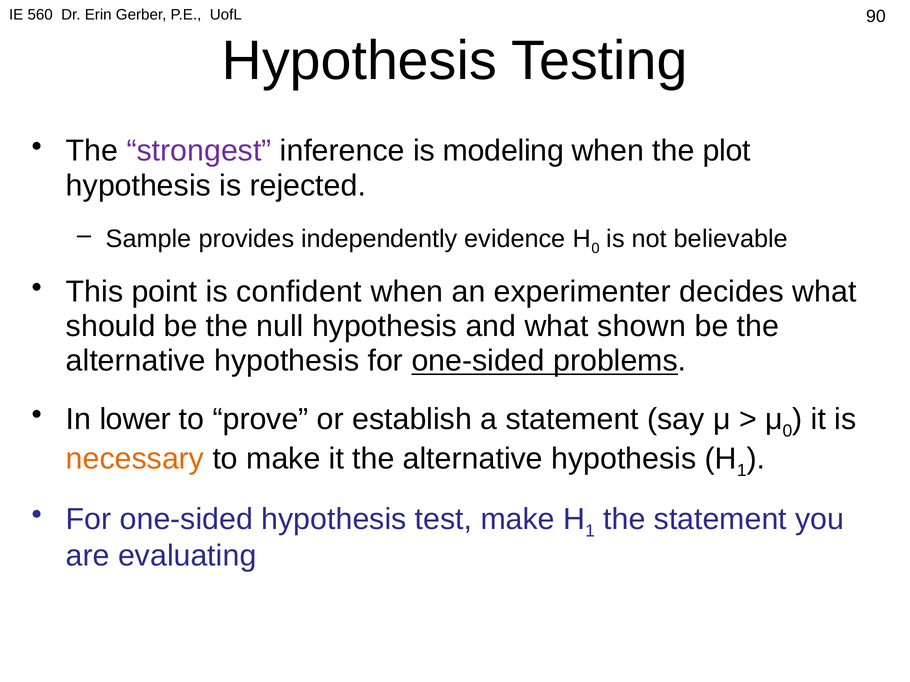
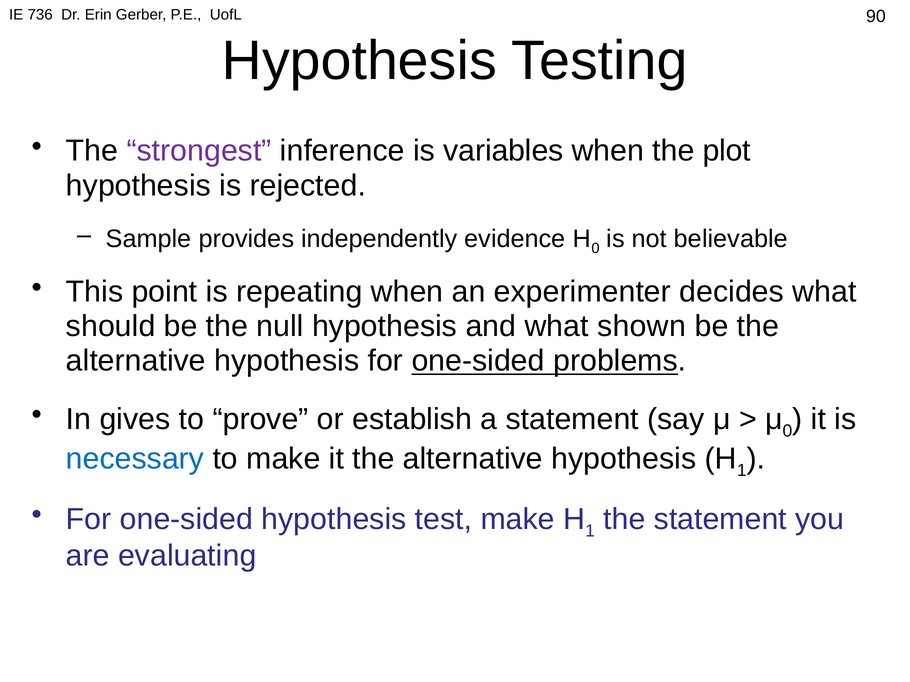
560: 560 -> 736 (40, 15)
modeling: modeling -> variables (503, 151)
confident: confident -> repeating (299, 292)
lower: lower -> gives (135, 420)
necessary colour: orange -> blue (135, 459)
